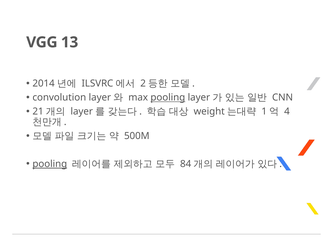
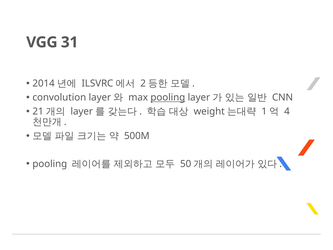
13: 13 -> 31 (70, 42)
pooling underline: present -> none (50, 164)
84: 84 -> 50 (186, 164)
